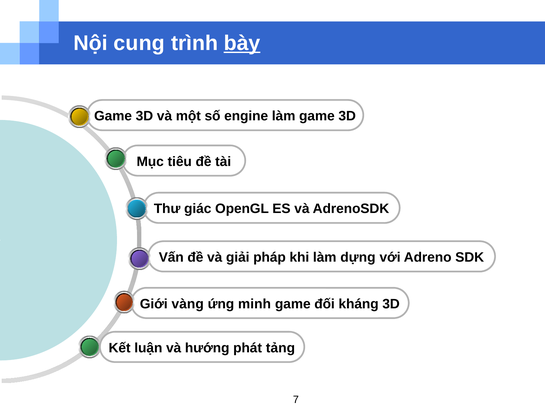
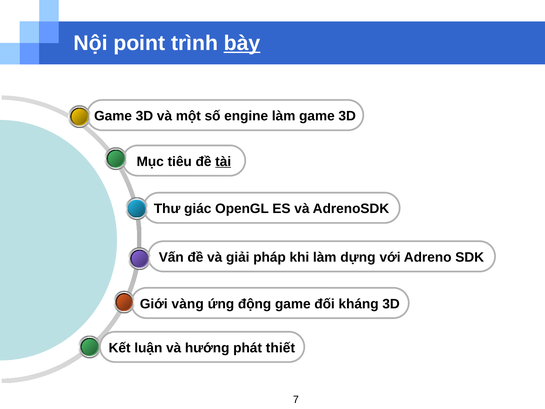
cung: cung -> point (139, 43)
tài underline: none -> present (223, 161)
minh: minh -> động (255, 304)
tảng: tảng -> thiết (280, 348)
